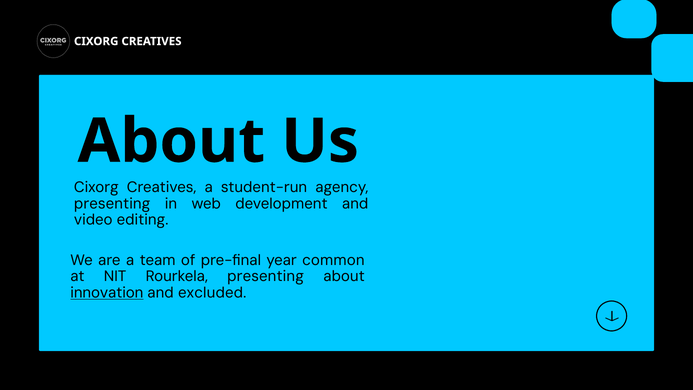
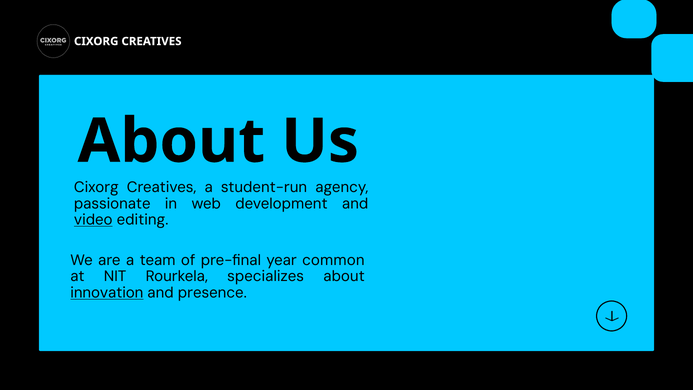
presenting: presenting -> passionate (112, 203)
video underline: none -> present (93, 220)
Rourkela presenting: presenting -> specializes (266, 276)
excluded: excluded -> presence (212, 293)
